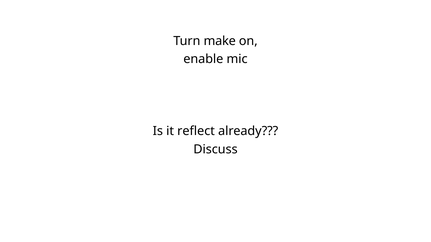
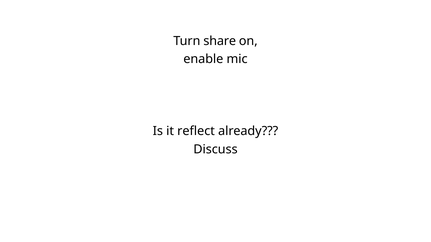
make: make -> share (220, 41)
